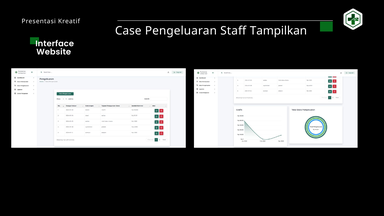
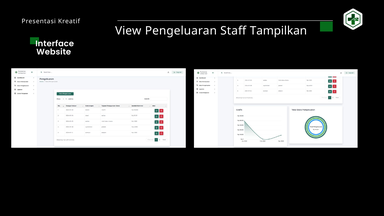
Case: Case -> View (128, 31)
